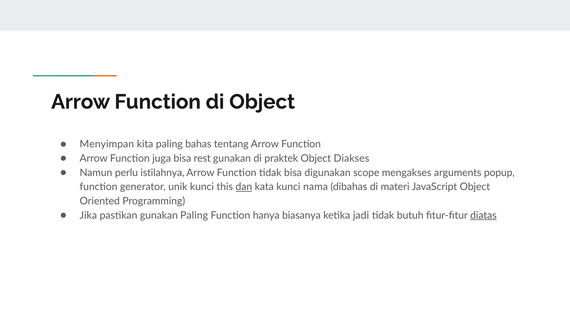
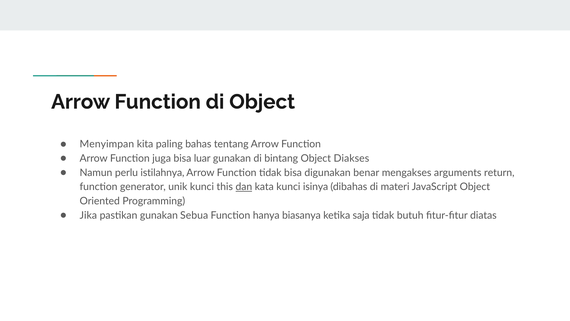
rest: rest -> luar (202, 158)
praktek: praktek -> bintang (281, 158)
scope: scope -> benar (366, 172)
popup: popup -> return (499, 172)
nama: nama -> isinya (316, 187)
gunakan Paling: Paling -> Sebua (194, 215)
jadi: jadi -> saja (361, 215)
diatas underline: present -> none (483, 215)
